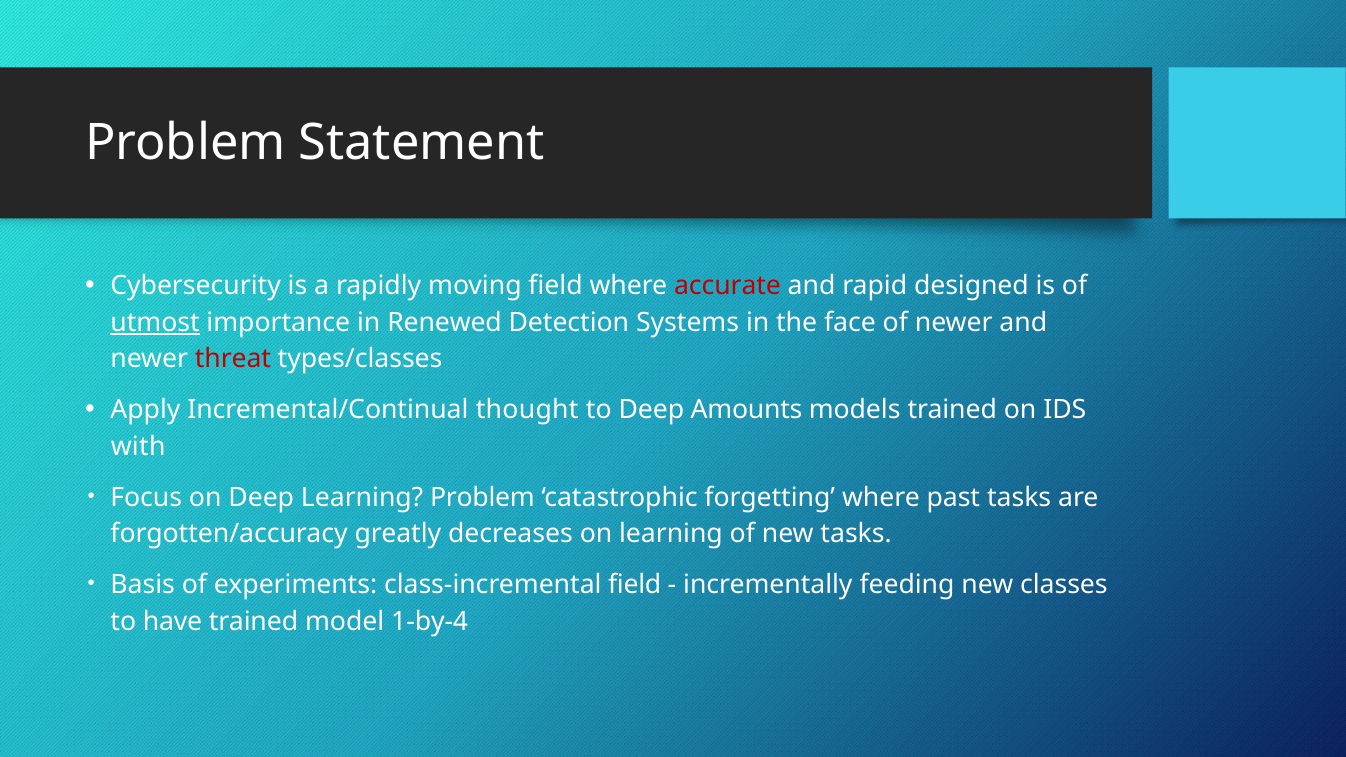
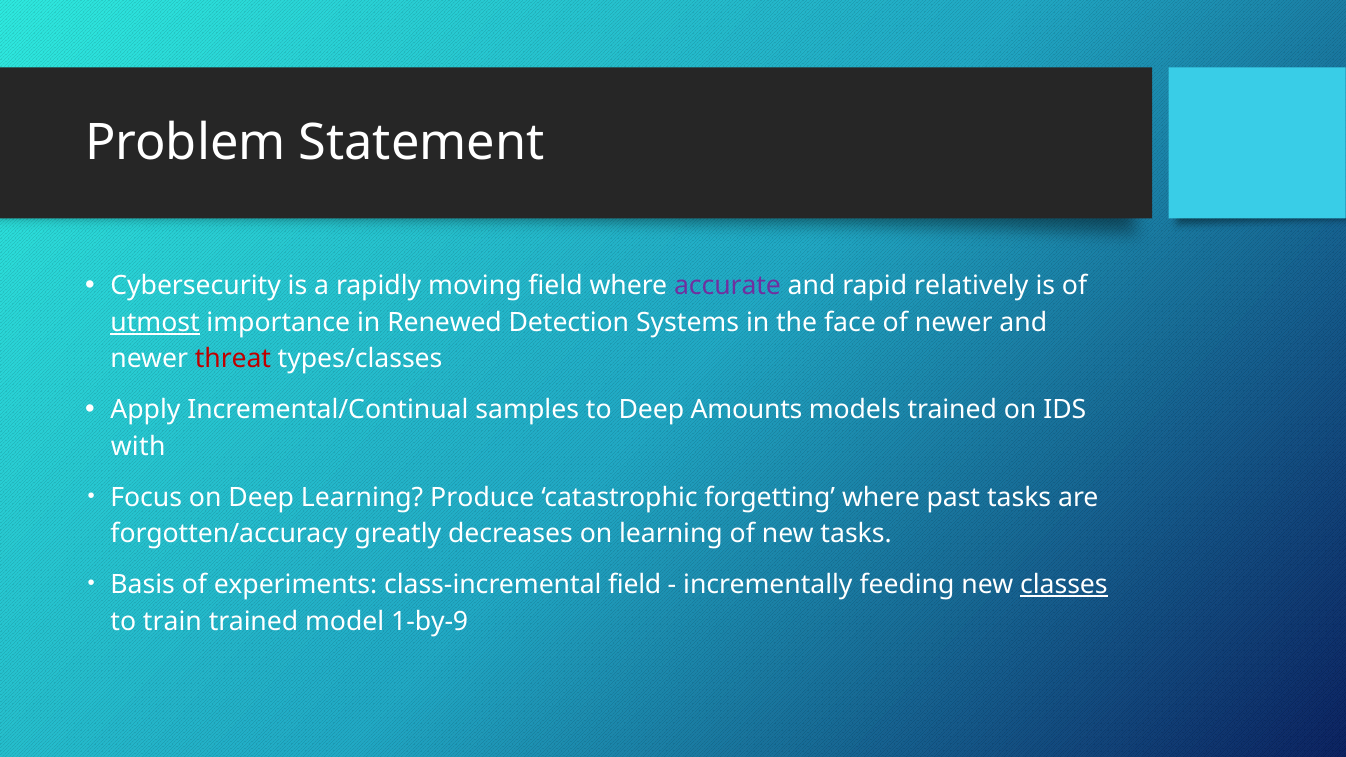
accurate colour: red -> purple (727, 286)
designed: designed -> relatively (971, 286)
thought: thought -> samples (527, 410)
Learning Problem: Problem -> Produce (482, 497)
classes underline: none -> present (1064, 585)
have: have -> train (172, 622)
1-by-4: 1-by-4 -> 1-by-9 (430, 622)
